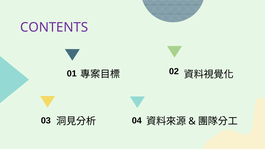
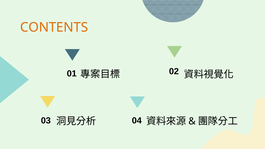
CONTENTS colour: purple -> orange (54, 27)
